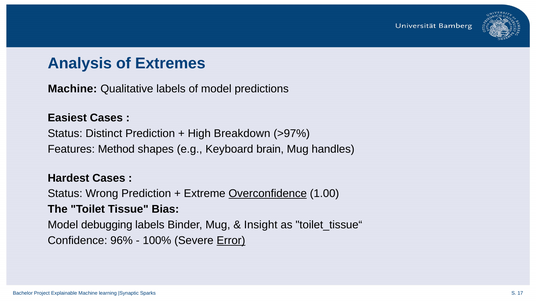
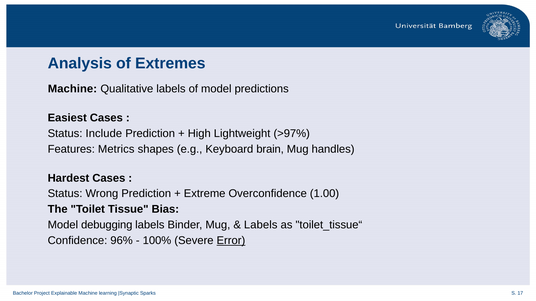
Distinct: Distinct -> Include (104, 134)
Breakdown: Breakdown -> Lightweight (242, 134)
Method: Method -> Metrics (116, 149)
Overconfidence underline: present -> none (268, 194)
Insight: Insight -> Labels (261, 225)
